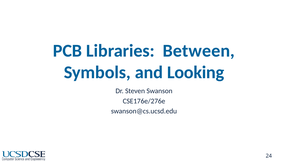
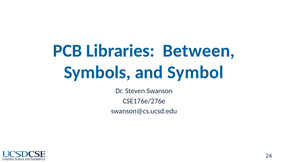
Looking: Looking -> Symbol (195, 72)
